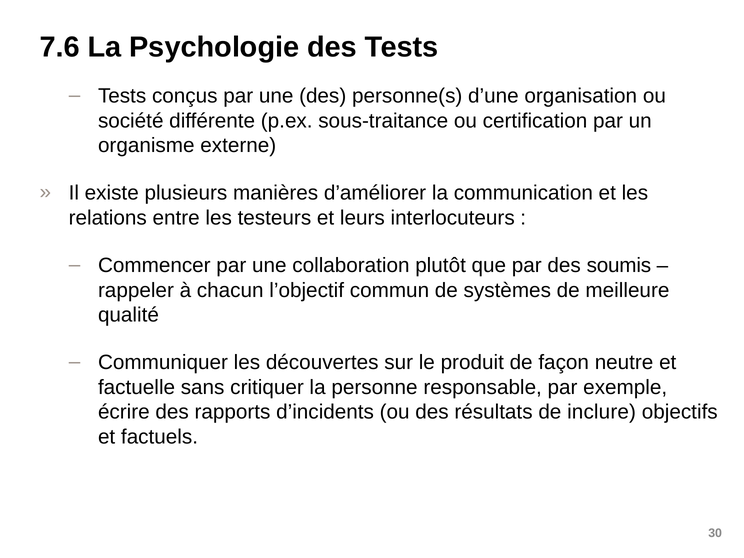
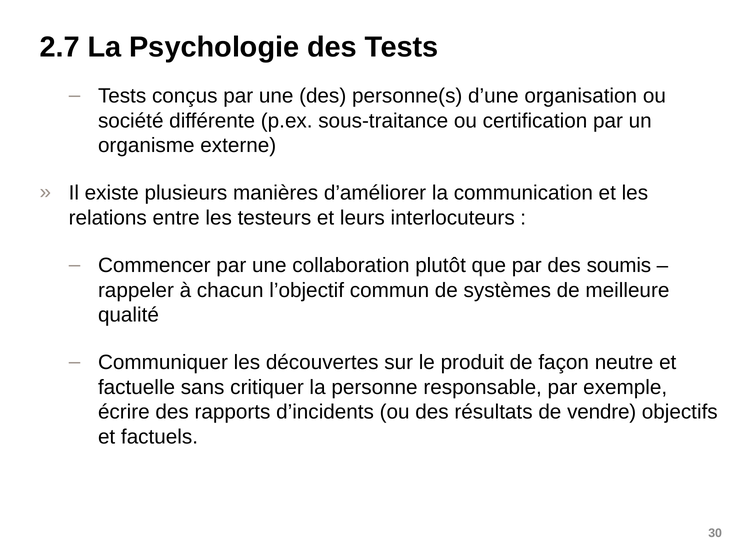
7.6: 7.6 -> 2.7 (60, 47)
inclure: inclure -> vendre (602, 412)
